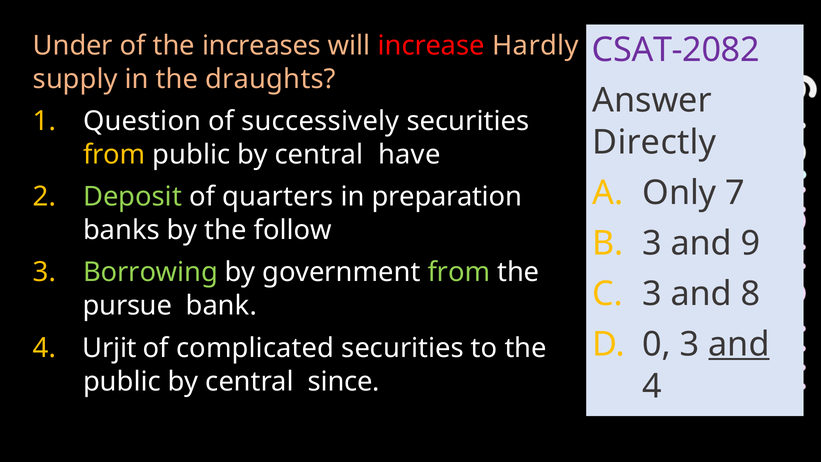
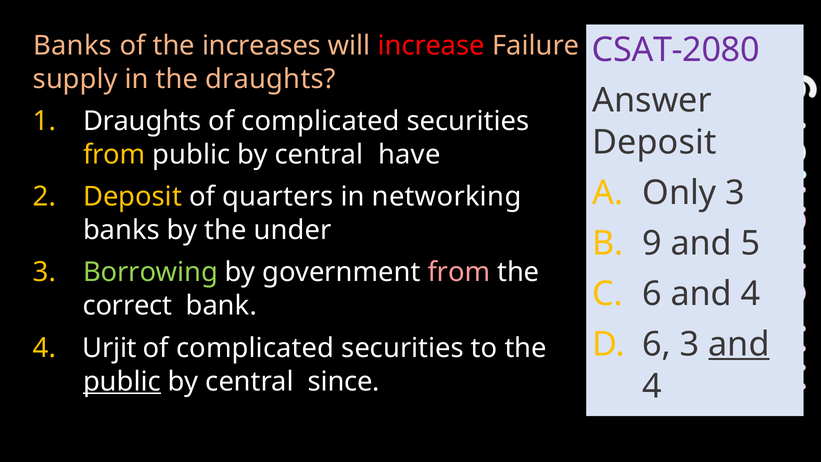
Under: Under -> Banks (73, 45)
Hardly: Hardly -> Failure (536, 45)
CSAT-2082: CSAT-2082 -> CSAT-2080 (676, 50)
1 Question: Question -> Draughts (142, 121)
successively: successively -> complicated (320, 121)
Directly: Directly -> Deposit (654, 142)
Only 7: 7 -> 3 (735, 193)
Deposit colour: light green -> yellow (132, 197)
preparation: preparation -> networking (447, 197)
follow: follow -> under (293, 230)
3: 3 -> 9 (652, 243)
9: 9 -> 5 (751, 243)
from colour: light green -> pink (459, 272)
3: 3 -> 6 (652, 294)
8: 8 -> 4 (751, 294)
pursue: pursue -> correct (127, 306)
0: 0 -> 6 (657, 344)
public underline: none -> present (122, 381)
